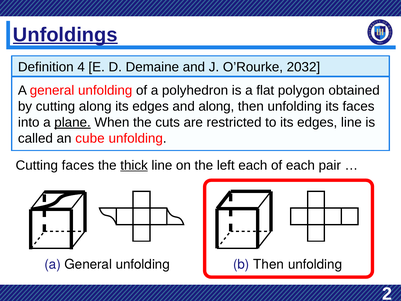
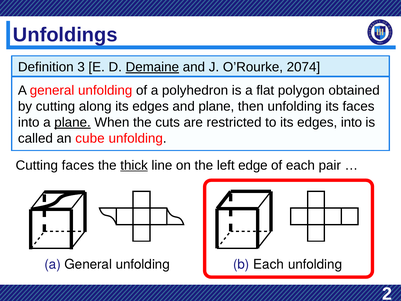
Unfoldings underline: present -> none (65, 35)
4: 4 -> 3 (81, 67)
Demaine underline: none -> present (152, 67)
2032: 2032 -> 2074 (303, 67)
and along: along -> plane (216, 106)
edges line: line -> into (351, 122)
left each: each -> edge (253, 165)
b Then: Then -> Each (269, 264)
